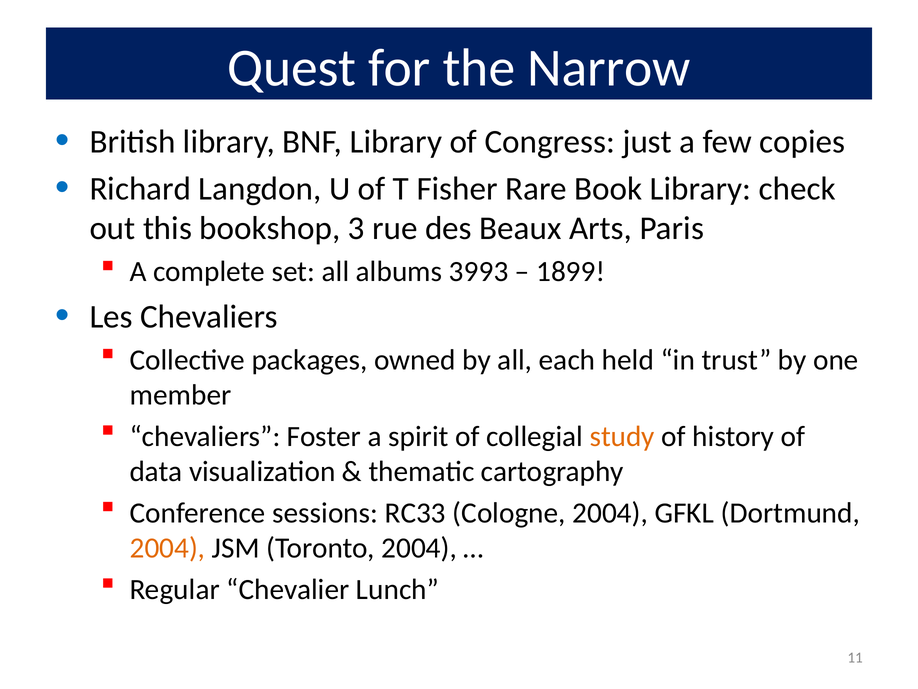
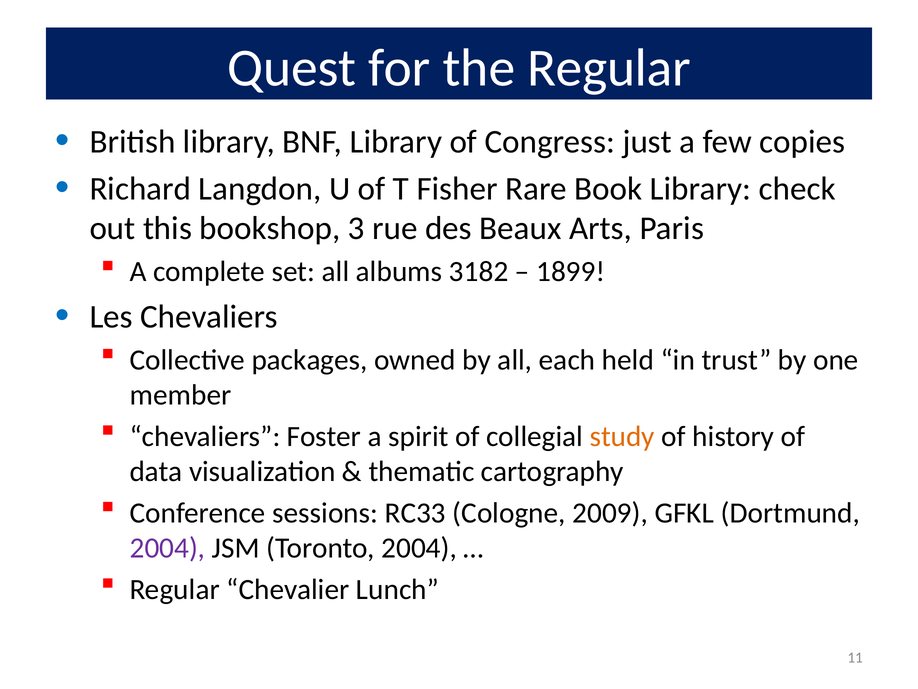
the Narrow: Narrow -> Regular (609, 68)
3993: 3993 -> 3182 (479, 272)
Cologne 2004: 2004 -> 2009 (610, 513)
2004 colour: orange -> purple (167, 548)
